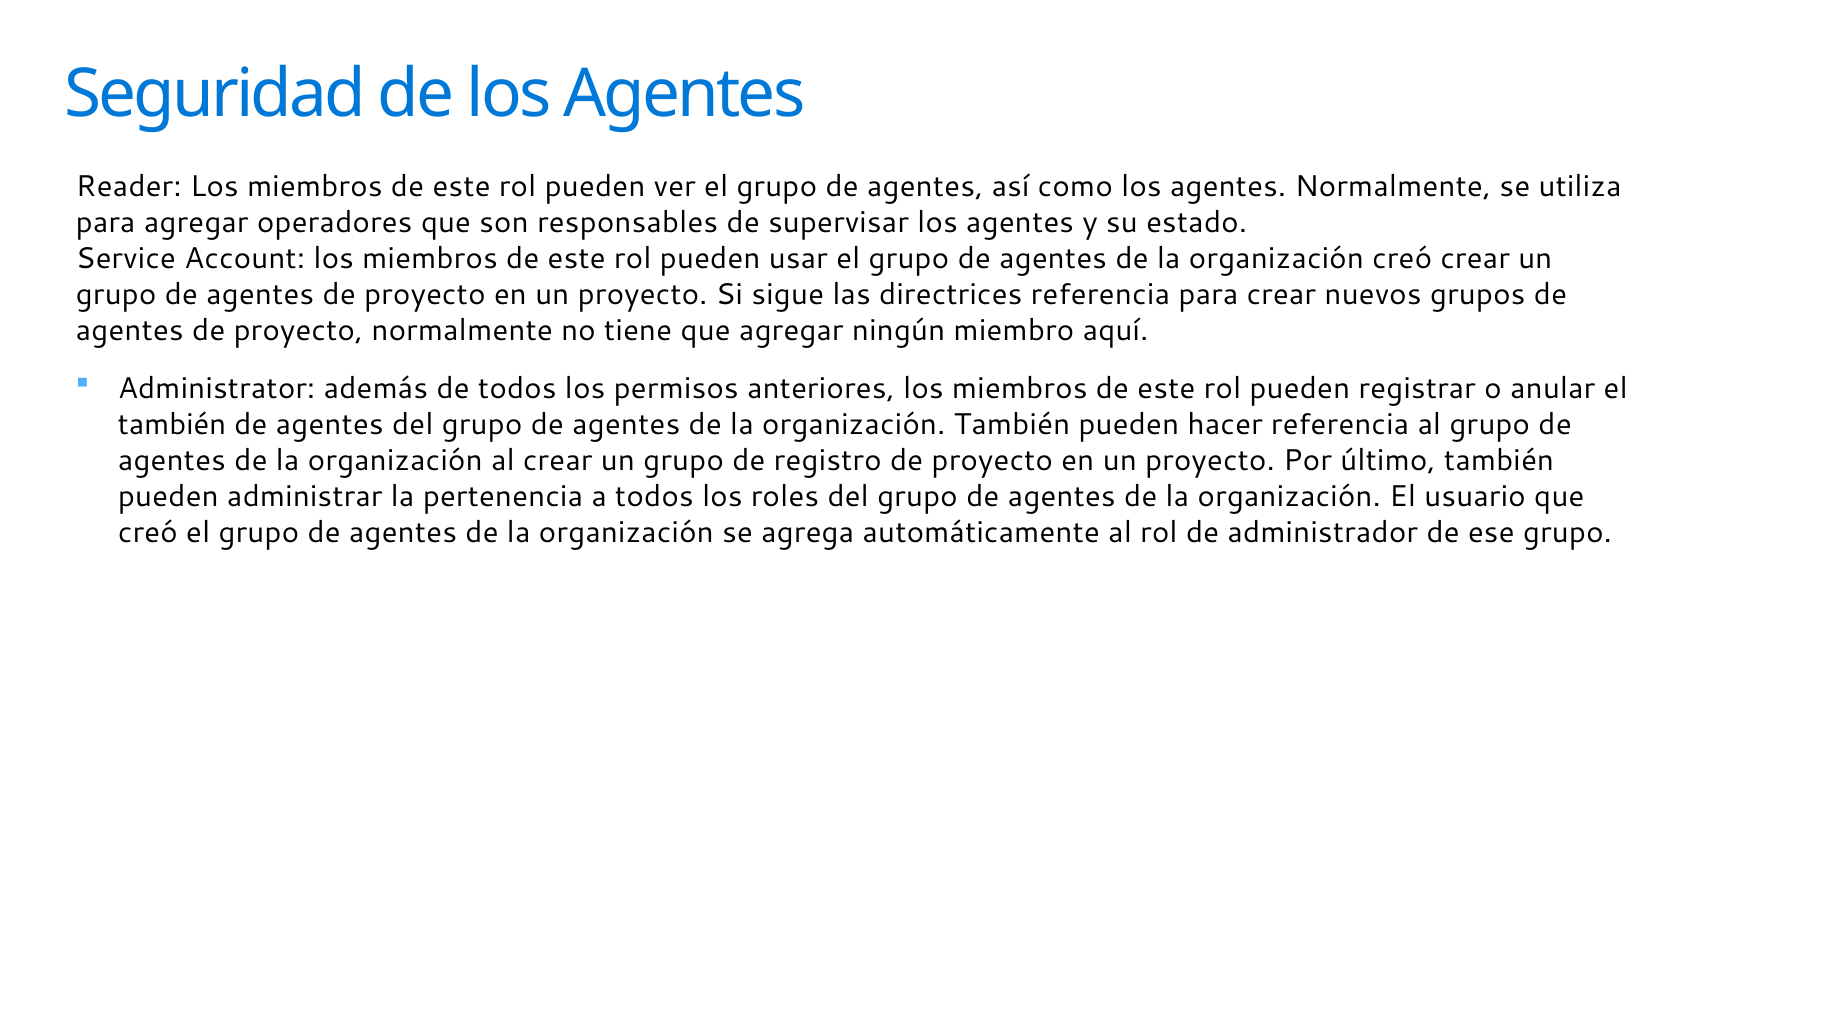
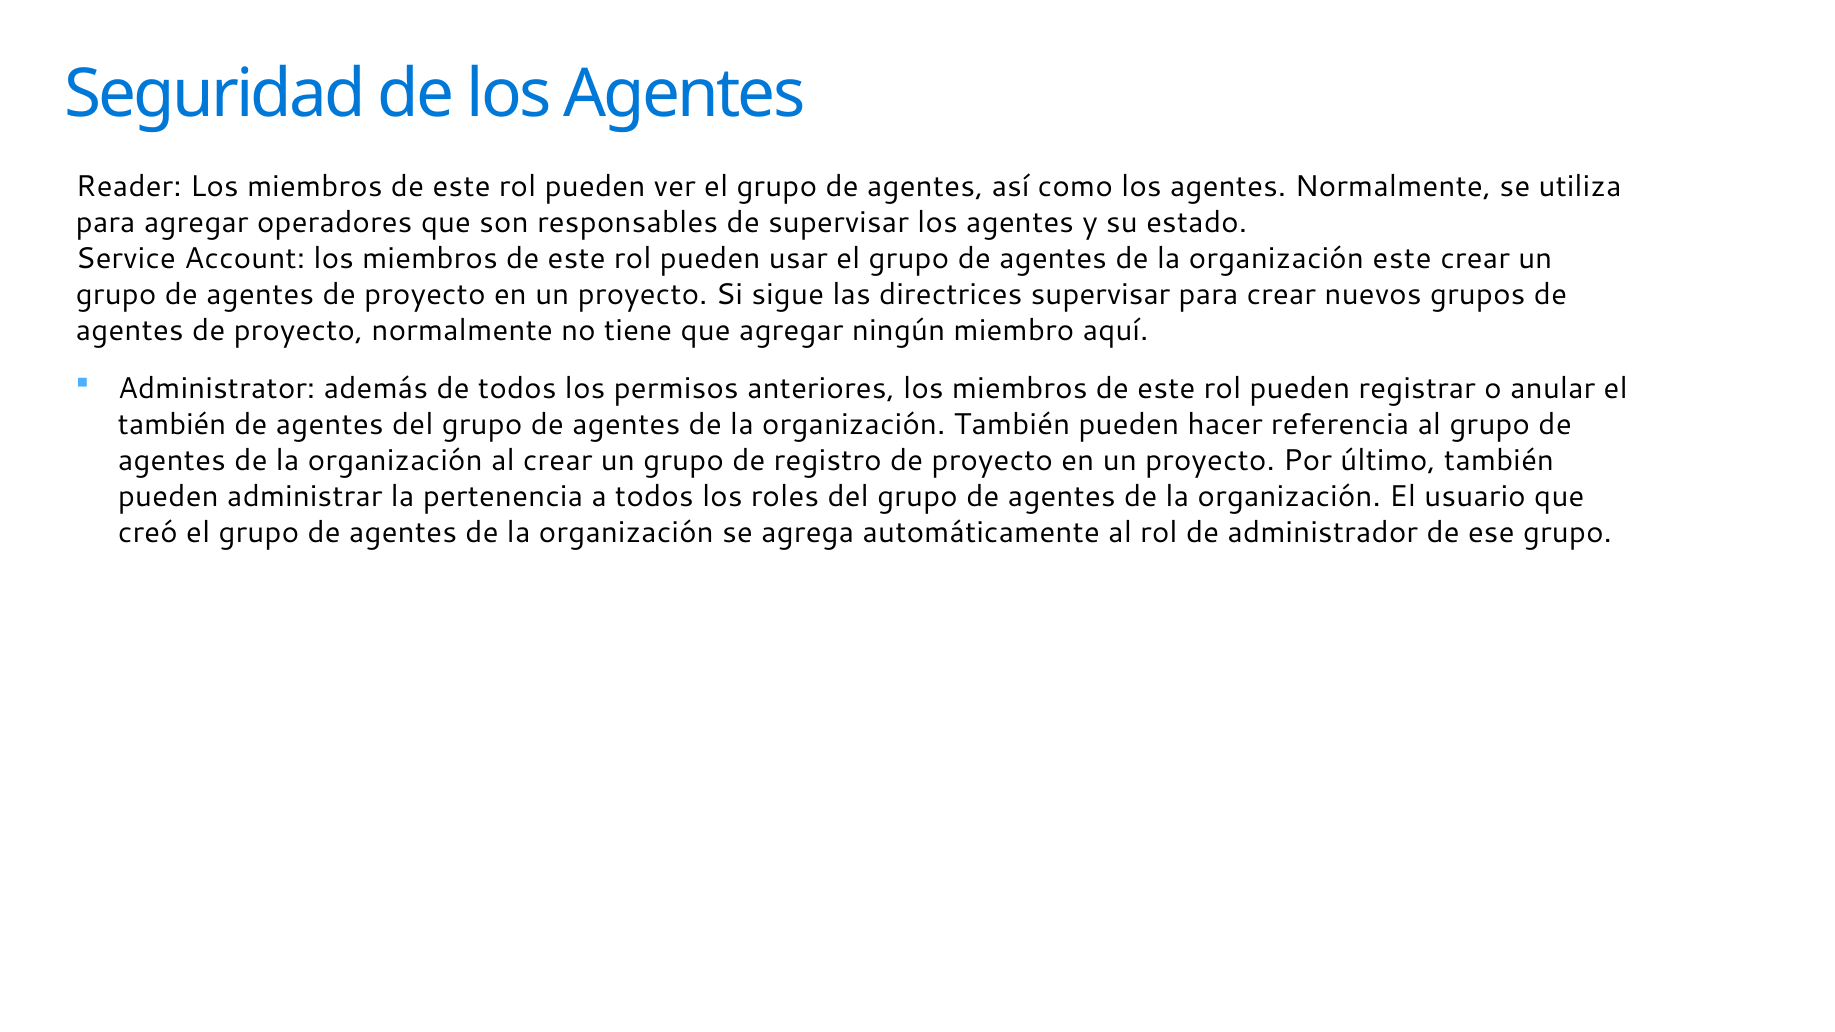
organización creó: creó -> este (1402, 258)
directrices referencia: referencia -> supervisar (1100, 294)
